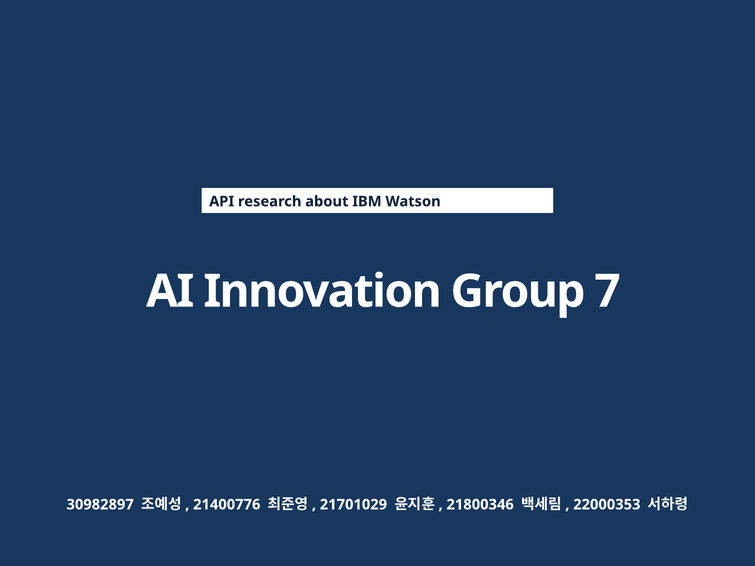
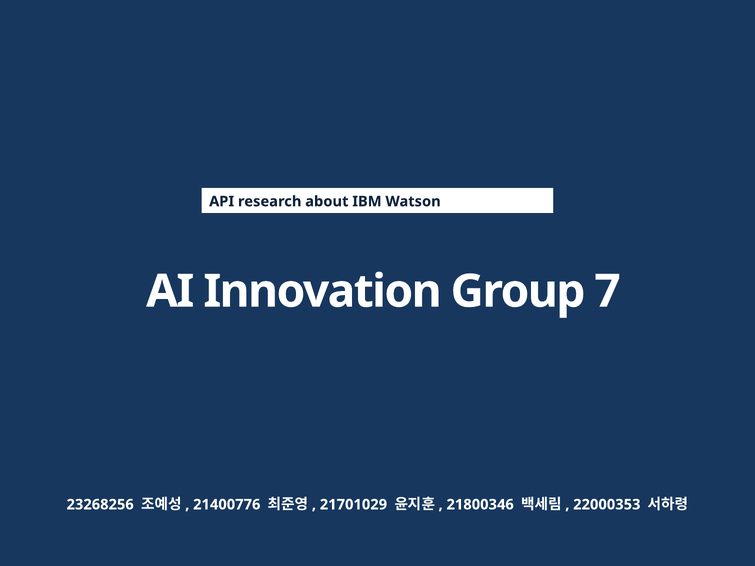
30982897: 30982897 -> 23268256 (100, 505)
